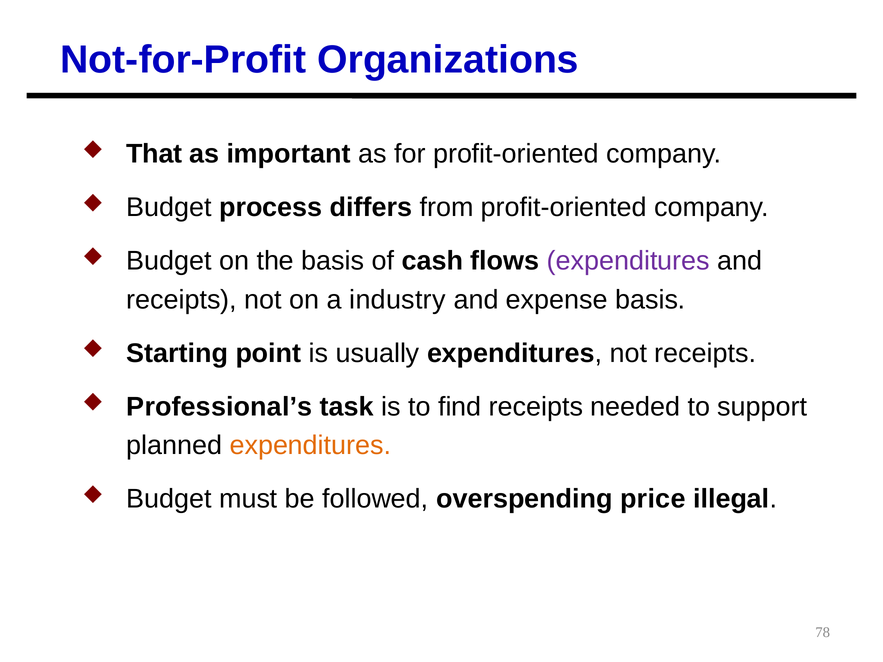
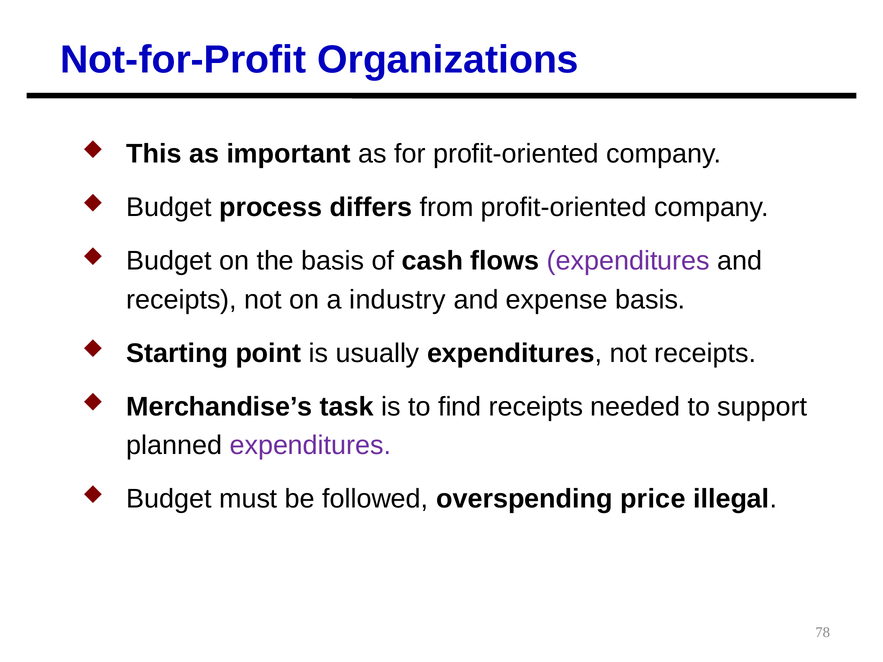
That: That -> This (154, 154)
Professional’s: Professional’s -> Merchandise’s (219, 407)
expenditures colour: orange -> purple (310, 446)
